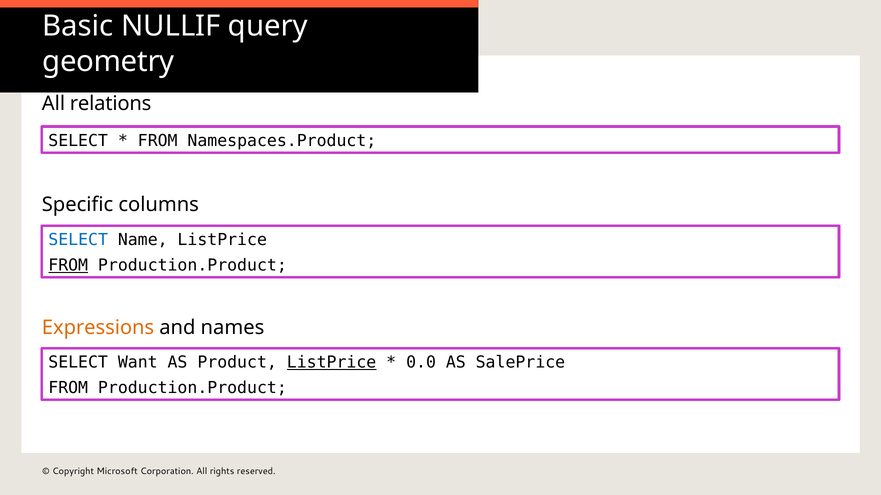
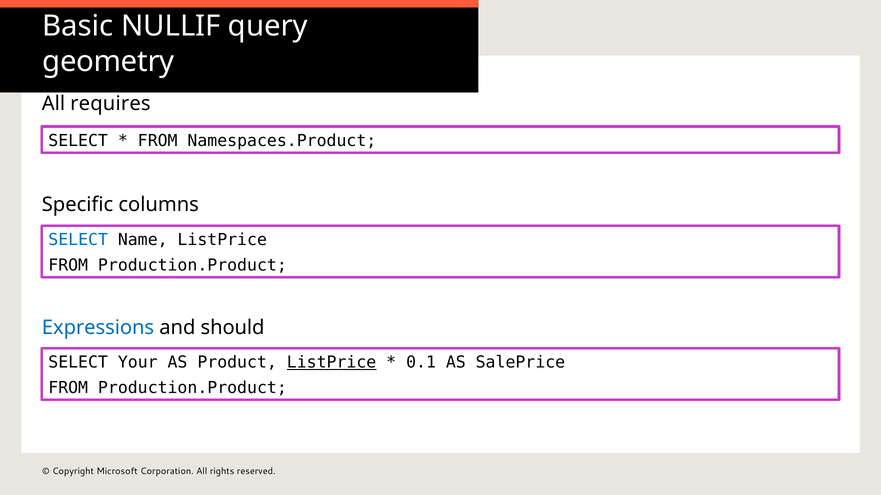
relations: relations -> requires (110, 103)
FROM underline: present -> none (68, 266)
Expressions colour: orange -> blue (98, 328)
names: names -> should (233, 328)
Want: Want -> Your (138, 363)
0.0: 0.0 -> 0.1 (421, 363)
